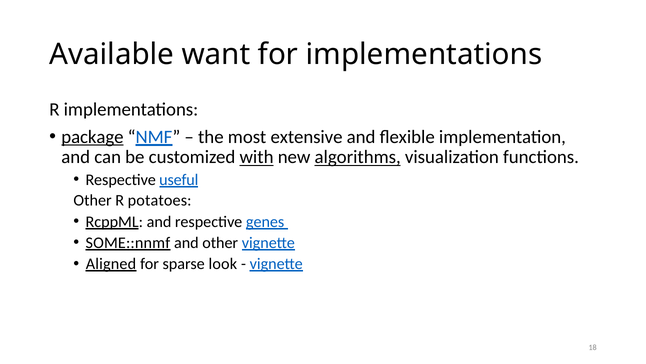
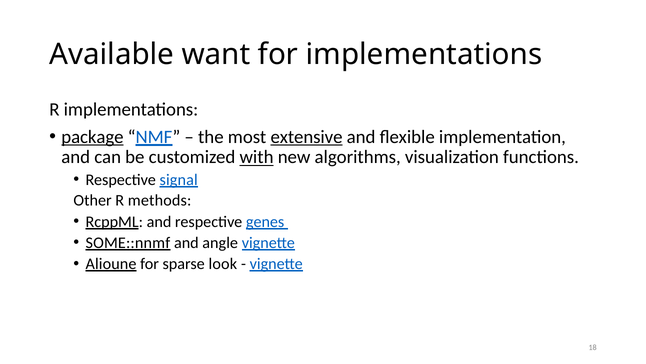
extensive underline: none -> present (307, 137)
algorithms underline: present -> none (358, 157)
useful: useful -> signal (179, 179)
potatoes: potatoes -> methods (160, 200)
and other: other -> angle (220, 242)
Aligned: Aligned -> Alioune (111, 264)
